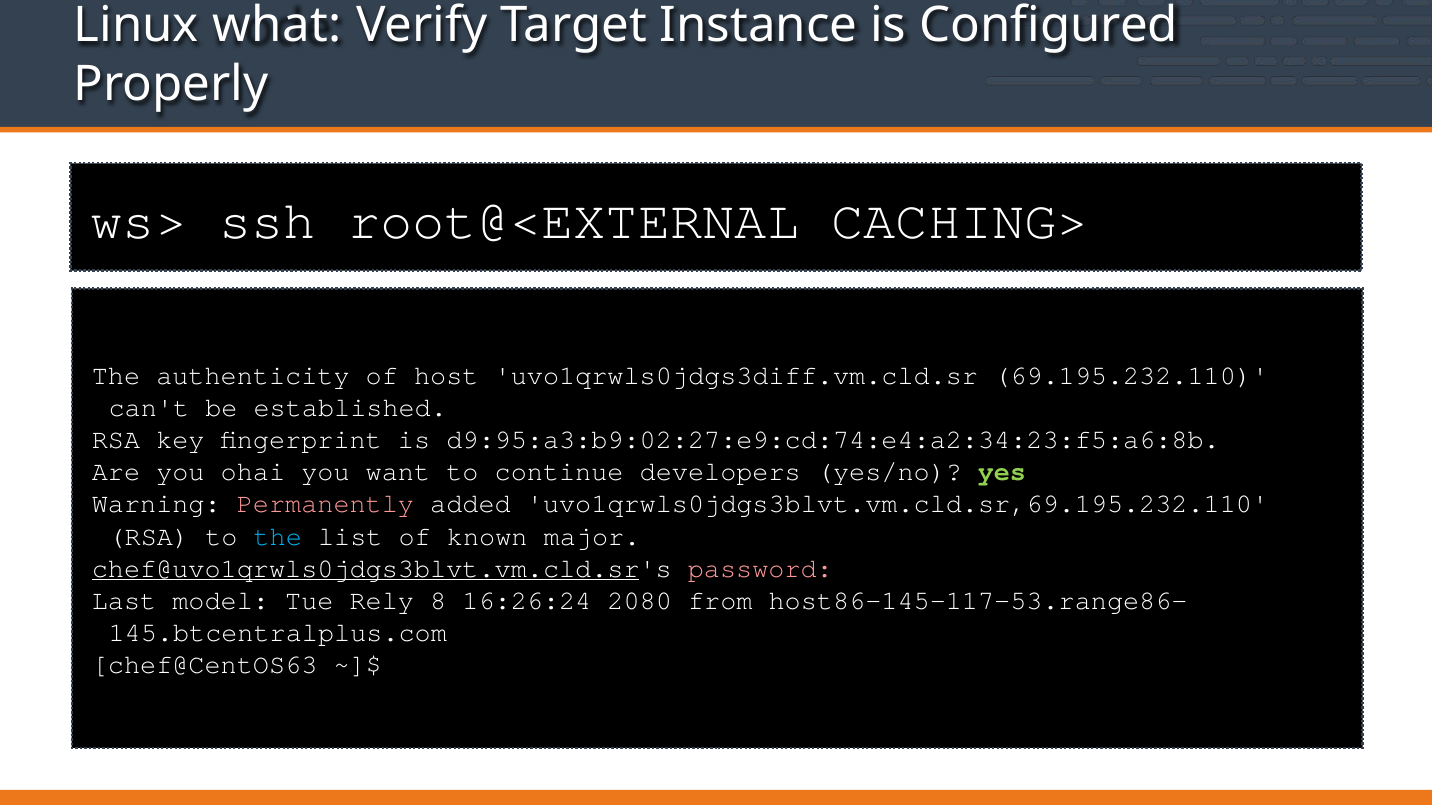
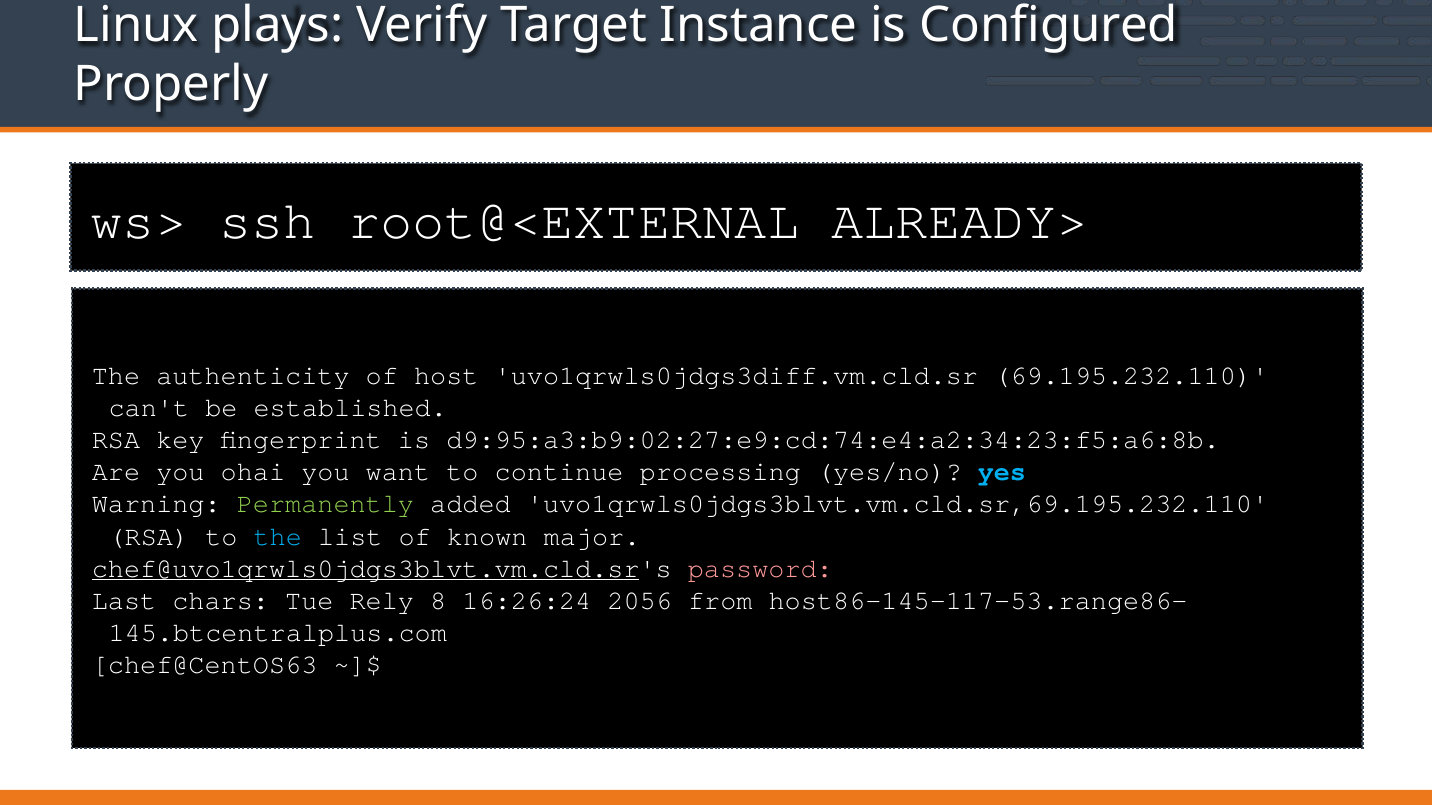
what: what -> plays (278, 26)
CACHING>: CACHING> -> ALREADY> (960, 221)
developers: developers -> processing (720, 472)
yes colour: light green -> light blue (1002, 472)
Permanently colour: pink -> light green (325, 504)
model: model -> chars (221, 601)
2080: 2080 -> 2056 (640, 601)
